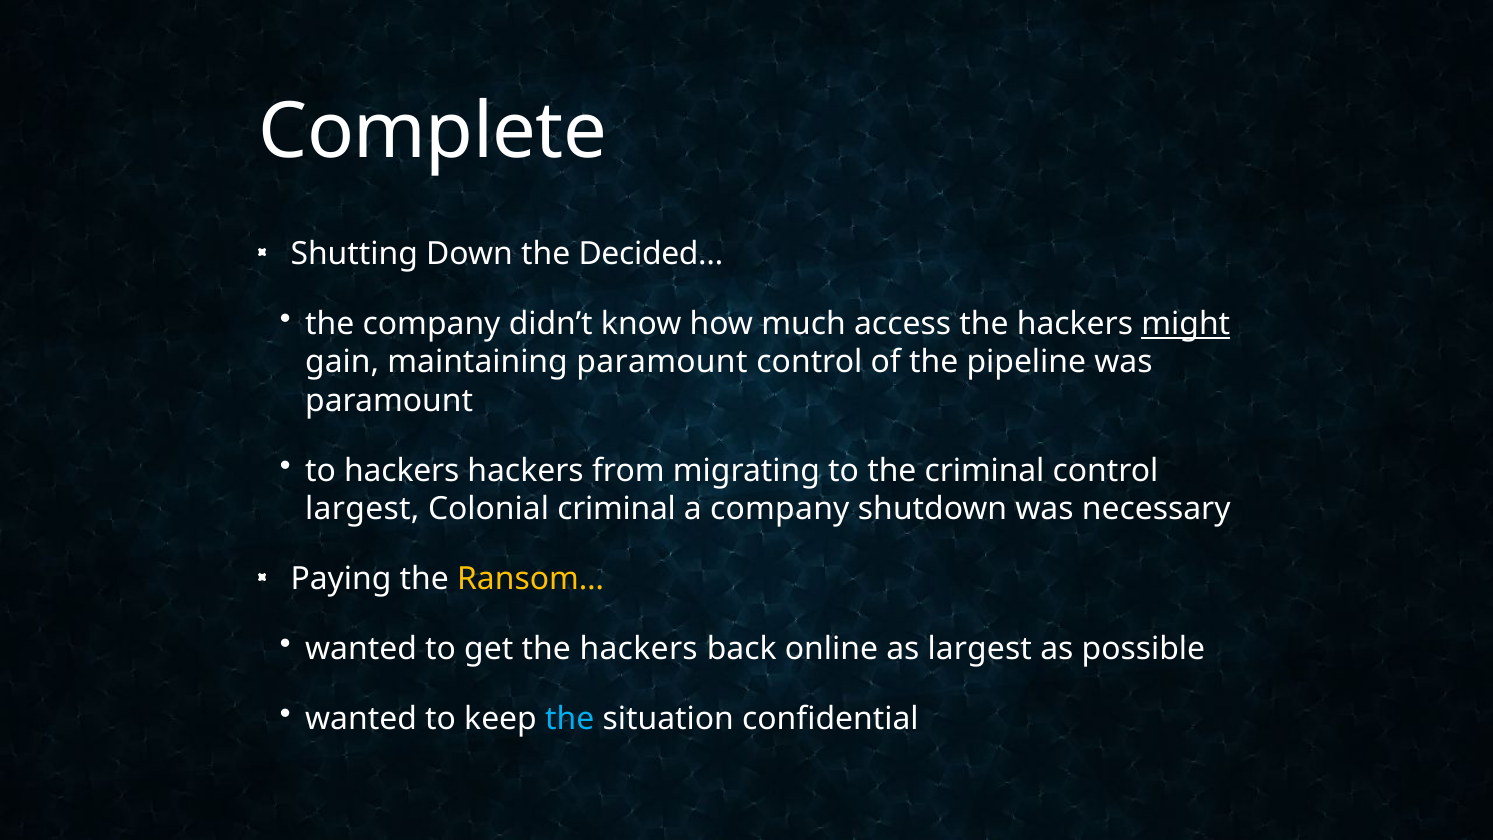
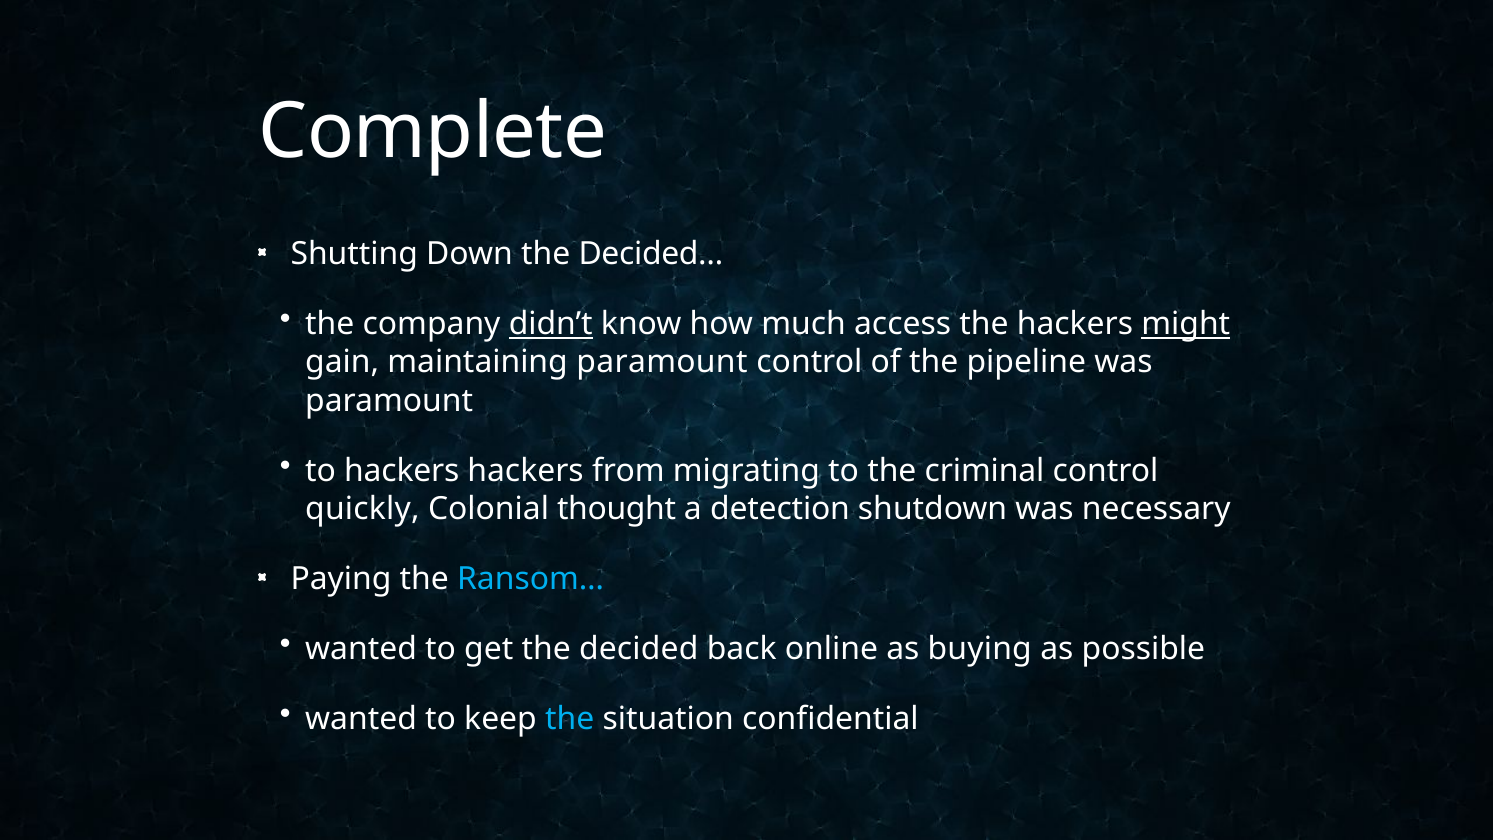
didn’t underline: none -> present (551, 324)
largest: largest -> quickly (362, 509)
Colonial criminal: criminal -> thought (617, 509)
a company: company -> detection (780, 509)
Ransom… colour: yellow -> light blue (531, 579)
get the hackers: hackers -> decided (639, 649)
as largest: largest -> buying (980, 649)
